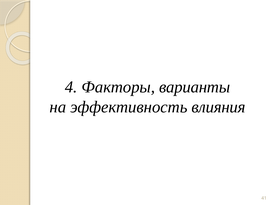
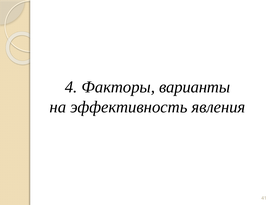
влияния: влияния -> явления (218, 107)
